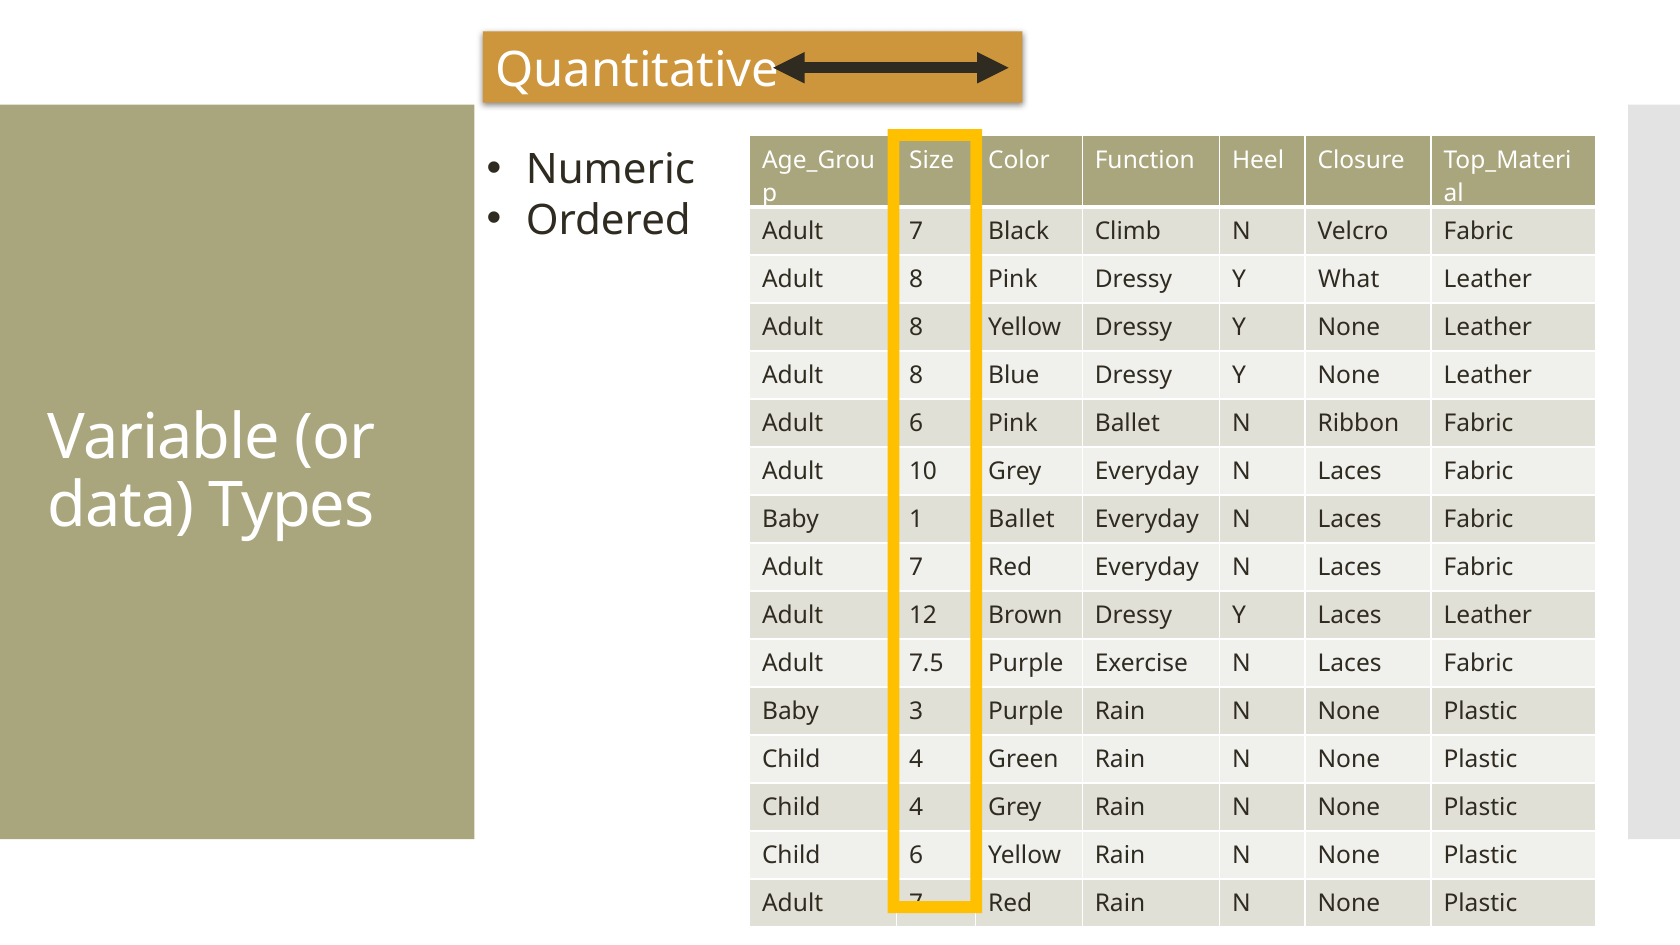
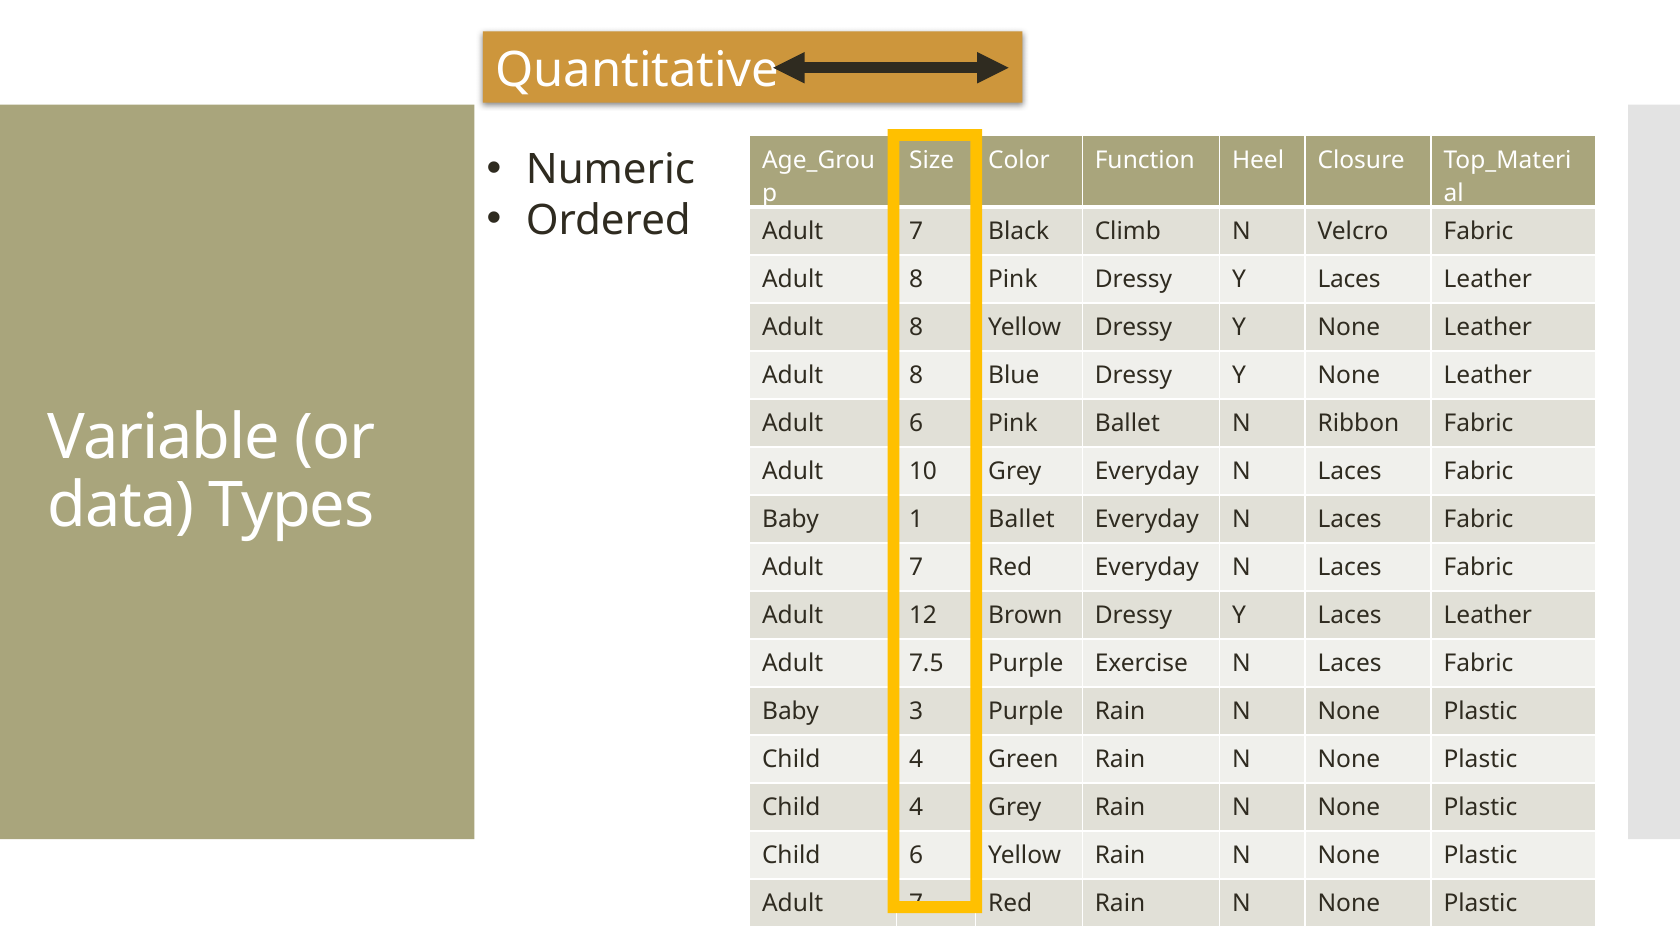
Pink Dressy Y What: What -> Laces (1349, 279)
